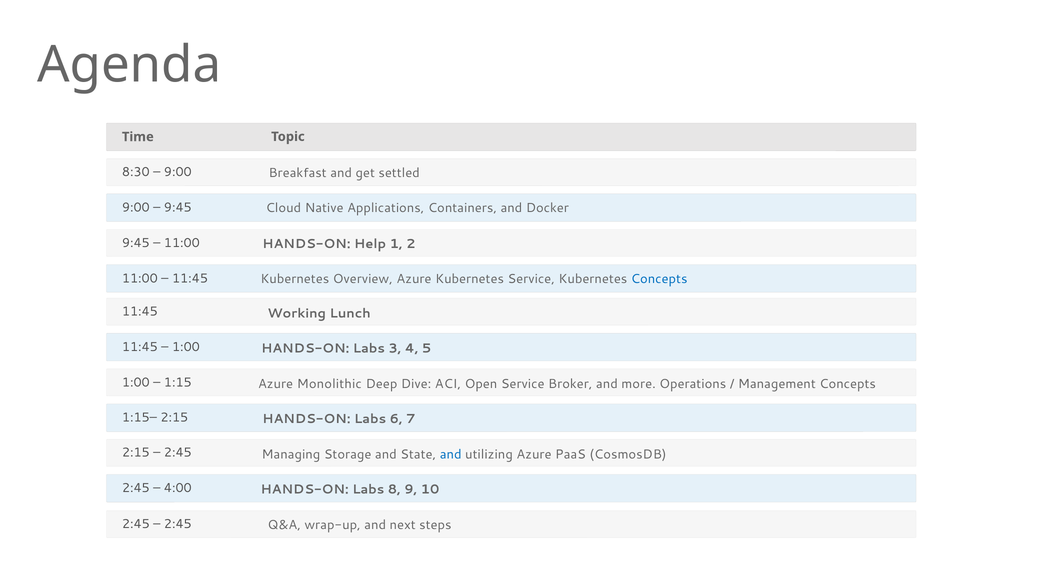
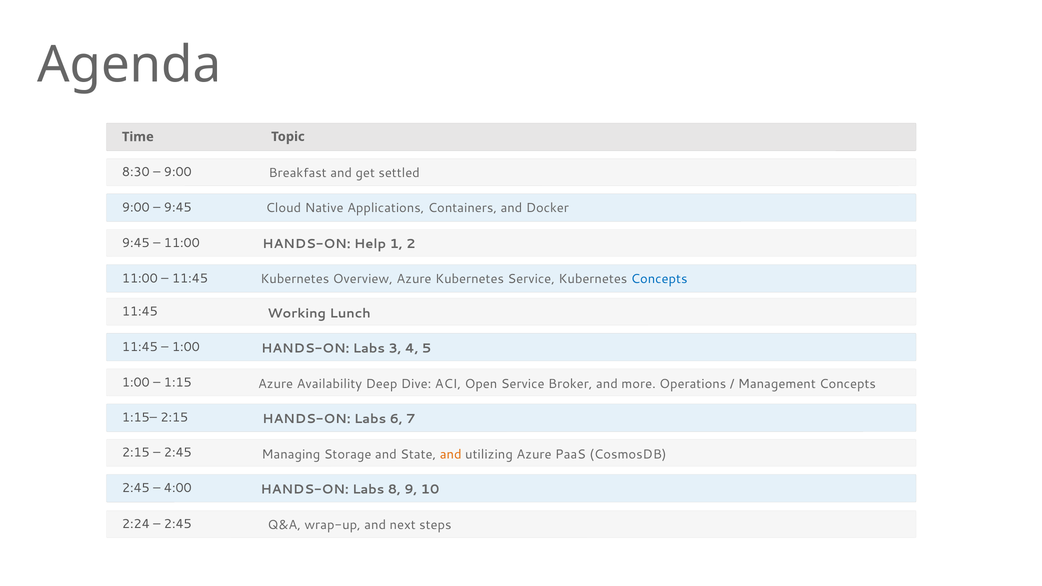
Monolithic: Monolithic -> Availability (329, 384)
and colour: blue -> orange (451, 455)
2:45: 2:45 -> 2:24 (136, 524)
